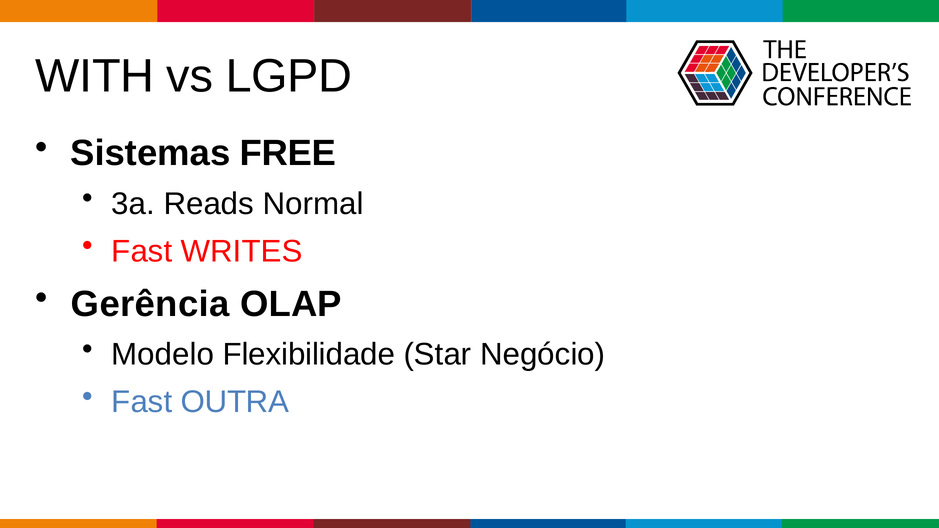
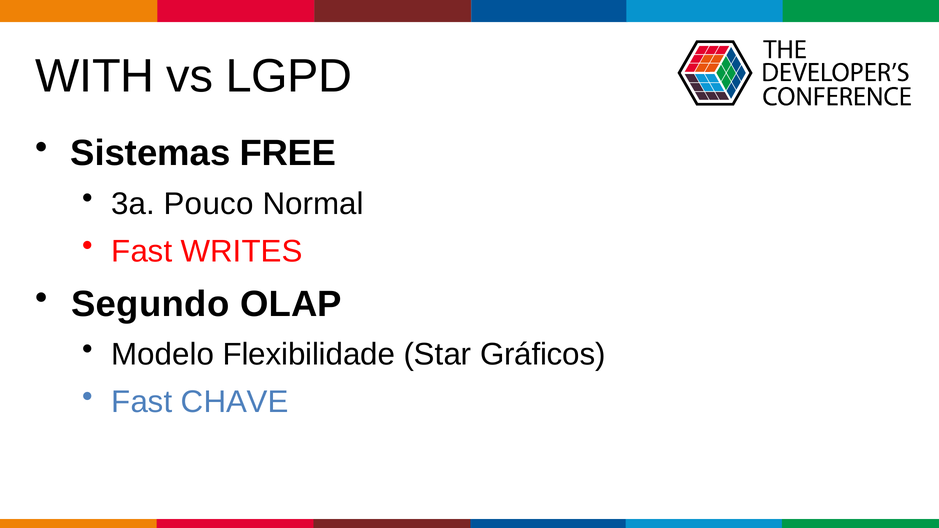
Reads: Reads -> Pouco (209, 204)
Gerência: Gerência -> Segundo (150, 304)
Negócio: Negócio -> Gráficos (543, 354)
OUTRA: OUTRA -> CHAVE (235, 402)
